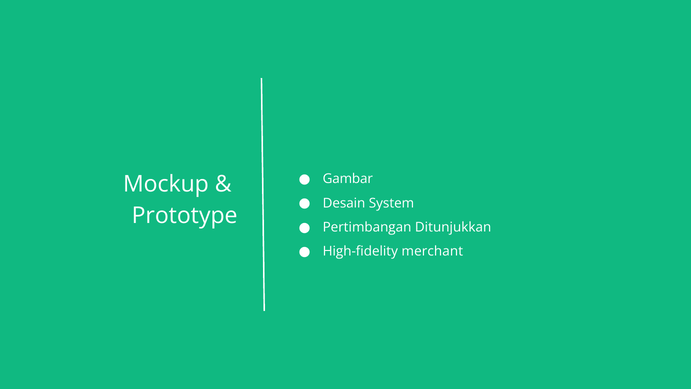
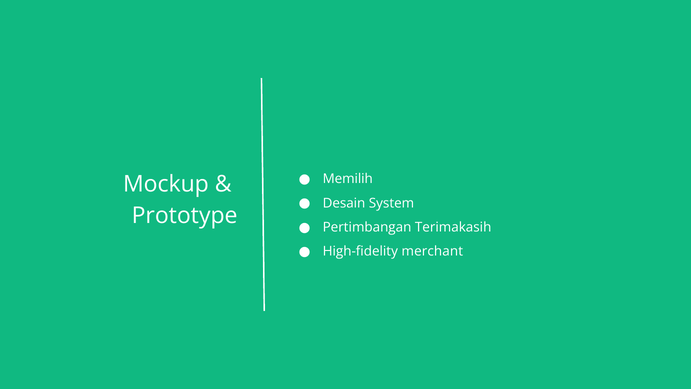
Gambar: Gambar -> Memilih (348, 179)
Ditunjukkan: Ditunjukkan -> Terimakasih (453, 227)
